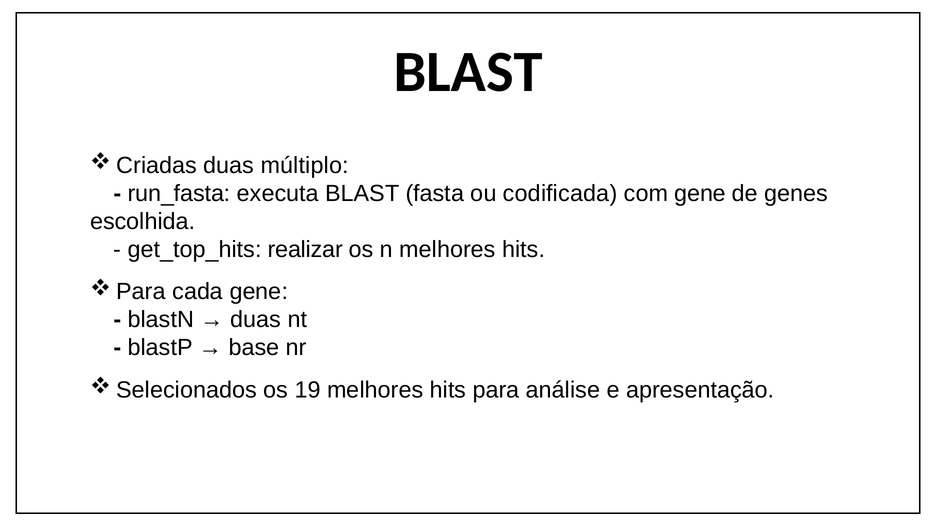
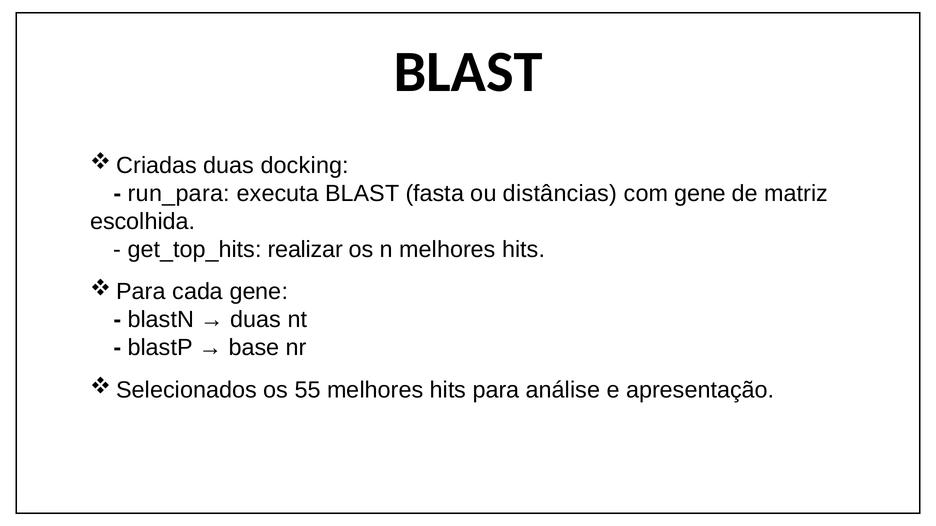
múltiplo: múltiplo -> docking (305, 166)
run_fasta: run_fasta -> run_para (179, 194)
codificada: codificada -> distâncias (560, 194)
genes: genes -> matriz (796, 194)
19: 19 -> 55 (308, 390)
